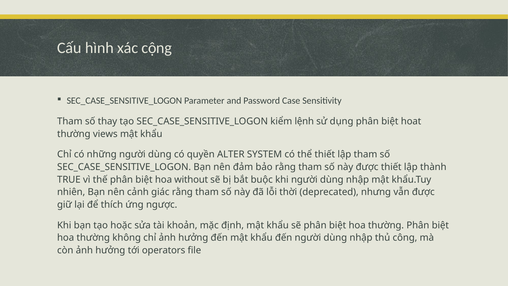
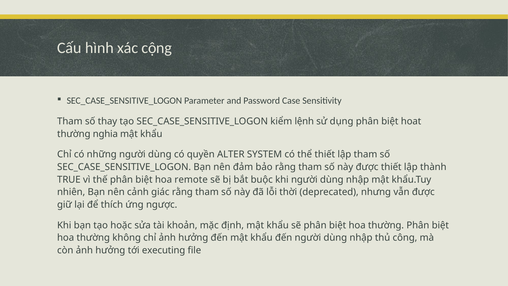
views: views -> nghia (105, 134)
without: without -> remote (191, 179)
operators: operators -> executing (164, 250)
